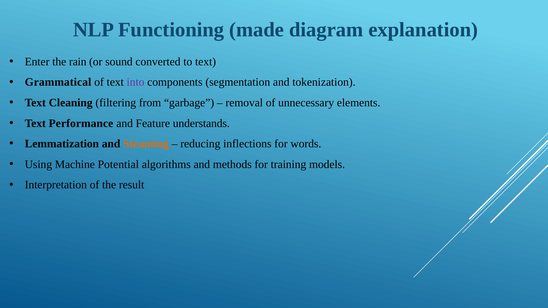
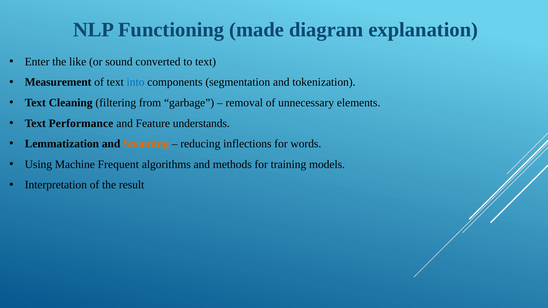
rain: rain -> like (78, 62)
Grammatical: Grammatical -> Measurement (58, 82)
into colour: purple -> blue (136, 82)
Potential: Potential -> Frequent (118, 164)
